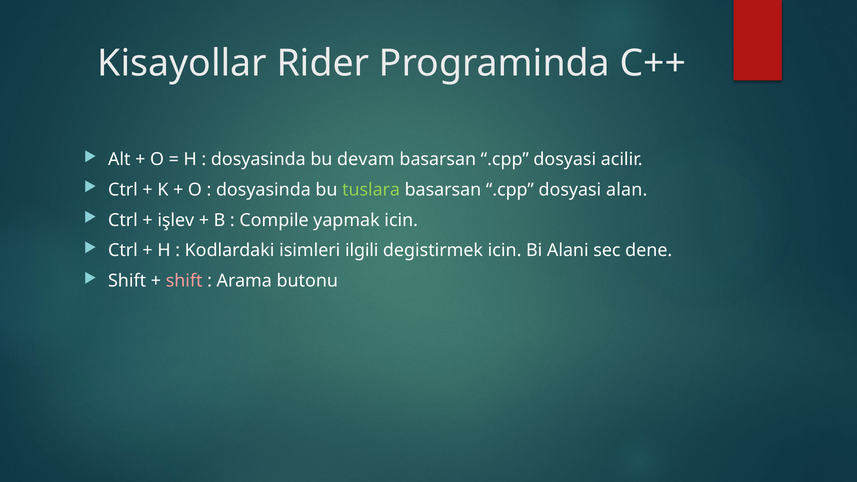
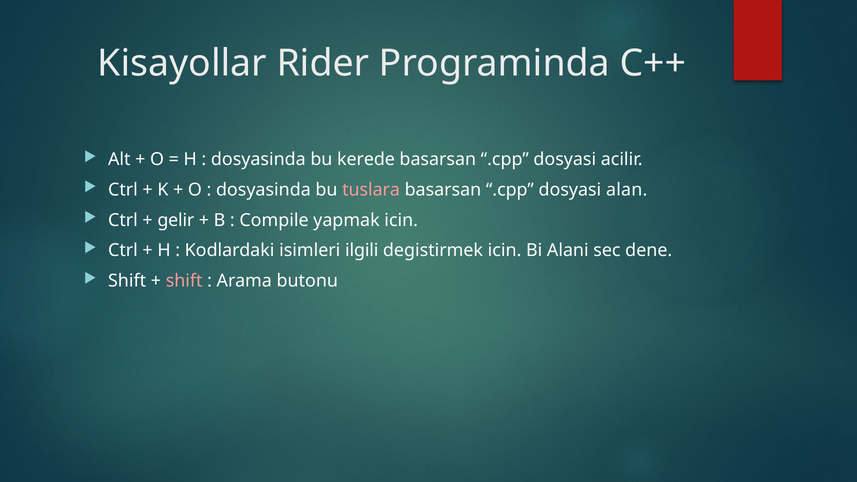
devam: devam -> kerede (366, 159)
tuslara colour: light green -> pink (371, 190)
işlev: işlev -> gelir (176, 220)
